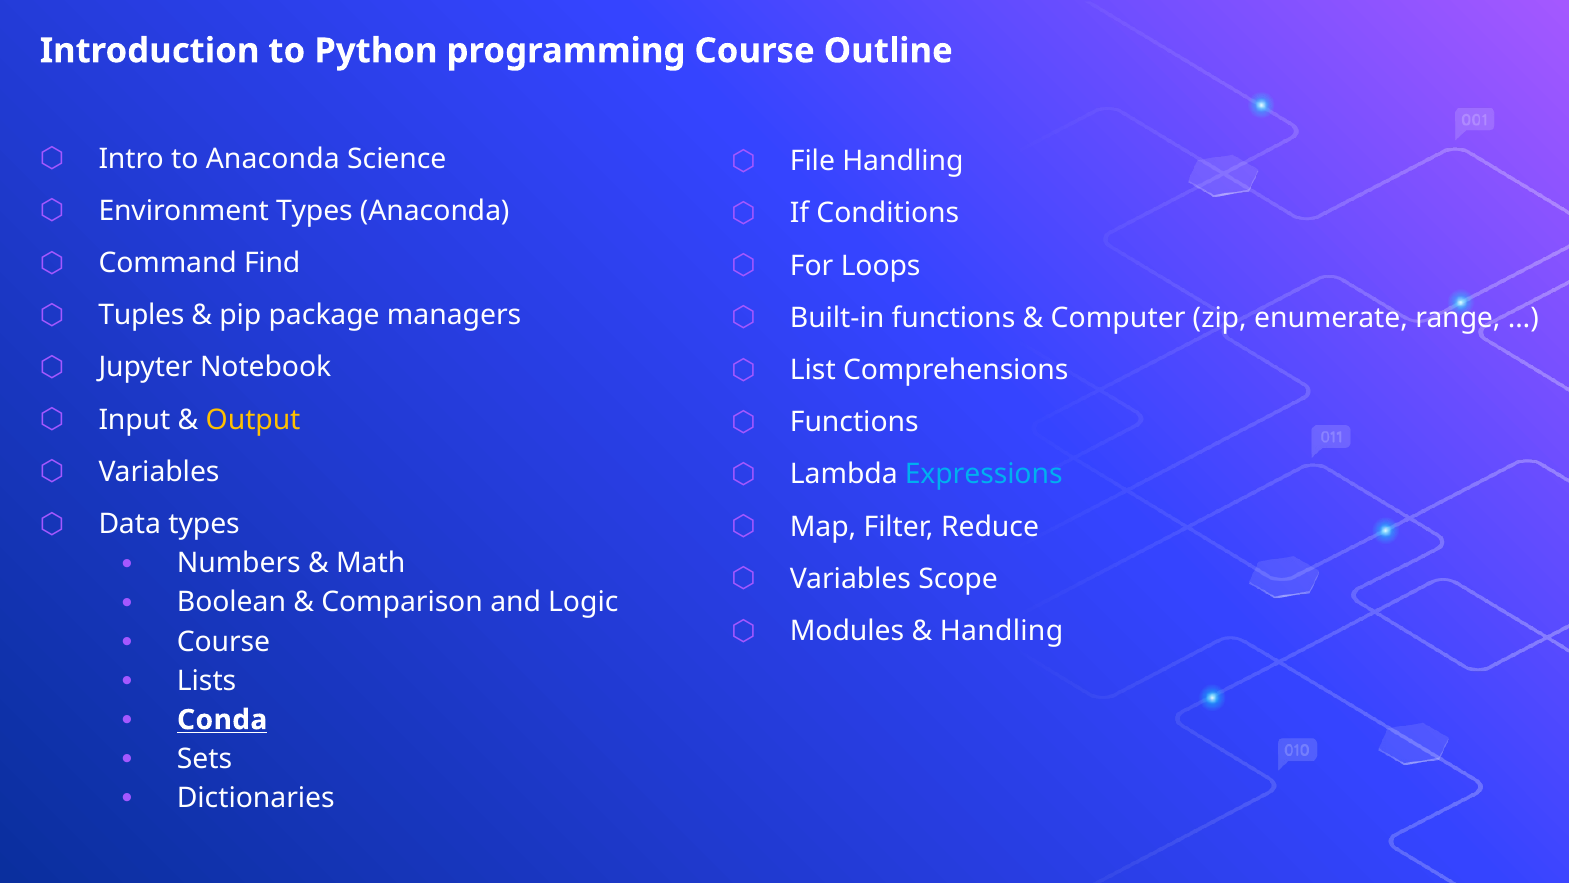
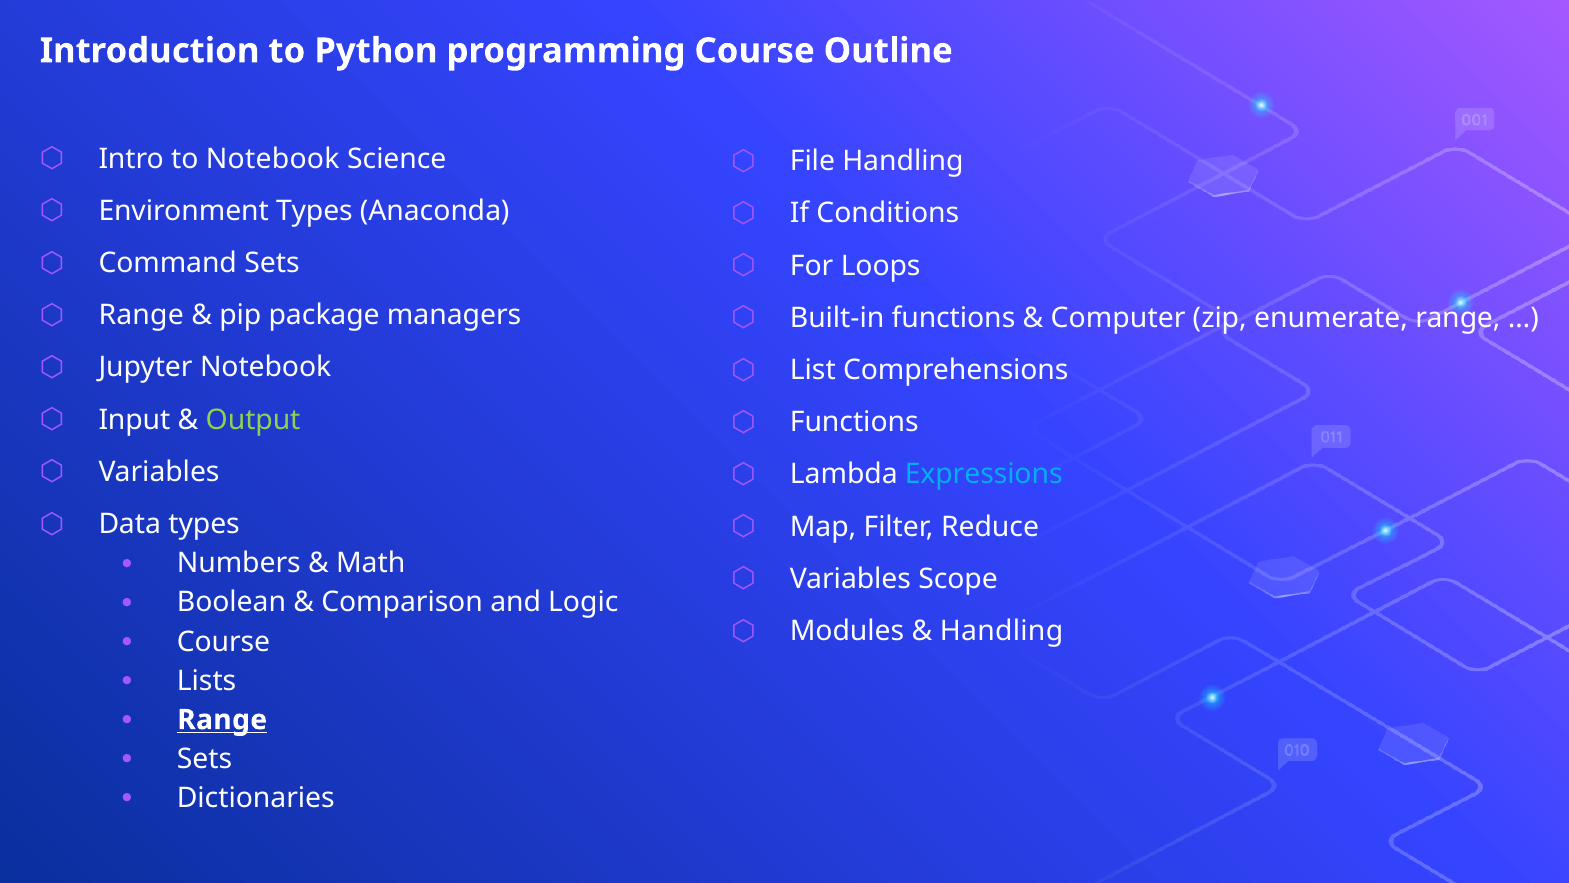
to Anaconda: Anaconda -> Notebook (273, 159)
Command Find: Find -> Sets (272, 263)
Tuples: Tuples -> Range (141, 315)
Output colour: yellow -> light green (253, 420)
Conda: Conda -> Range (222, 720)
